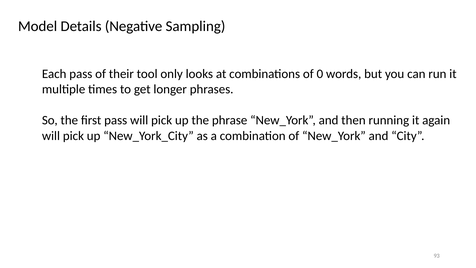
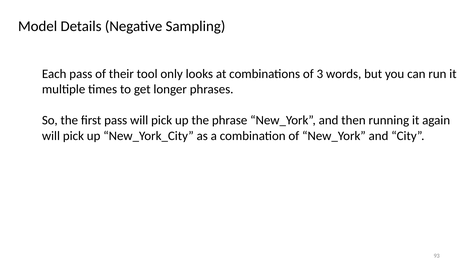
0: 0 -> 3 (320, 74)
